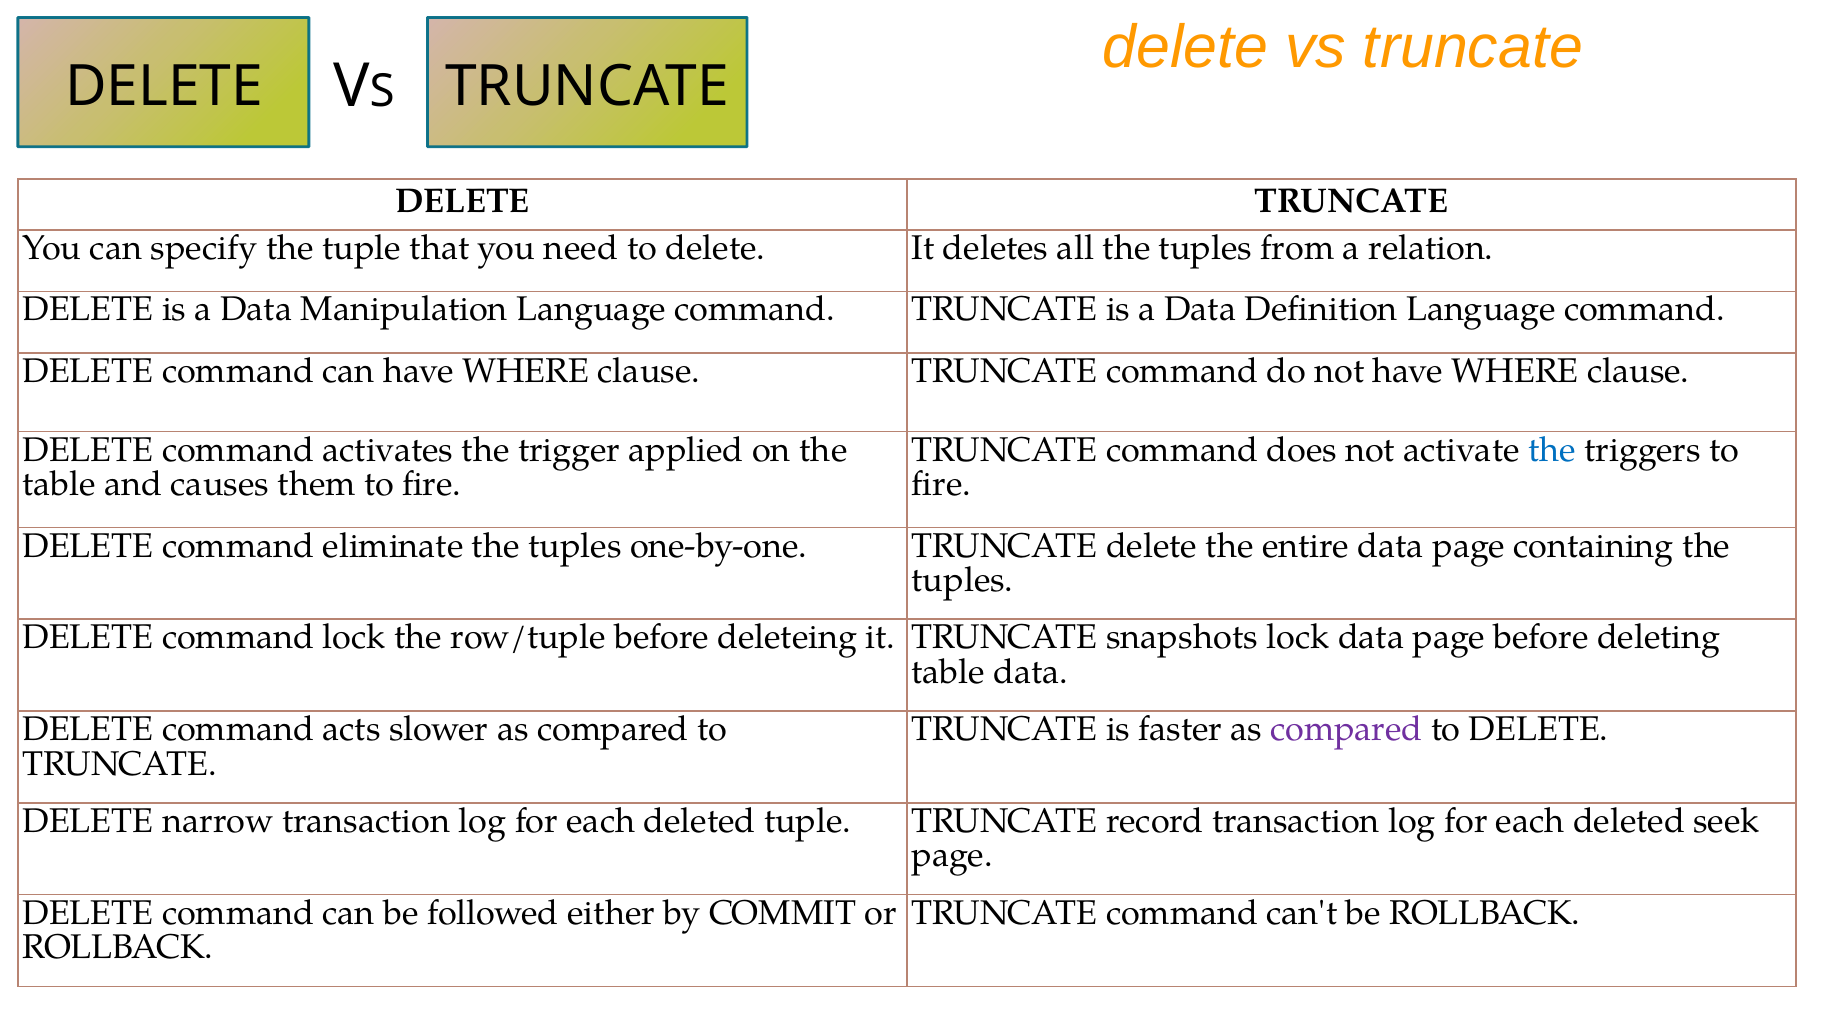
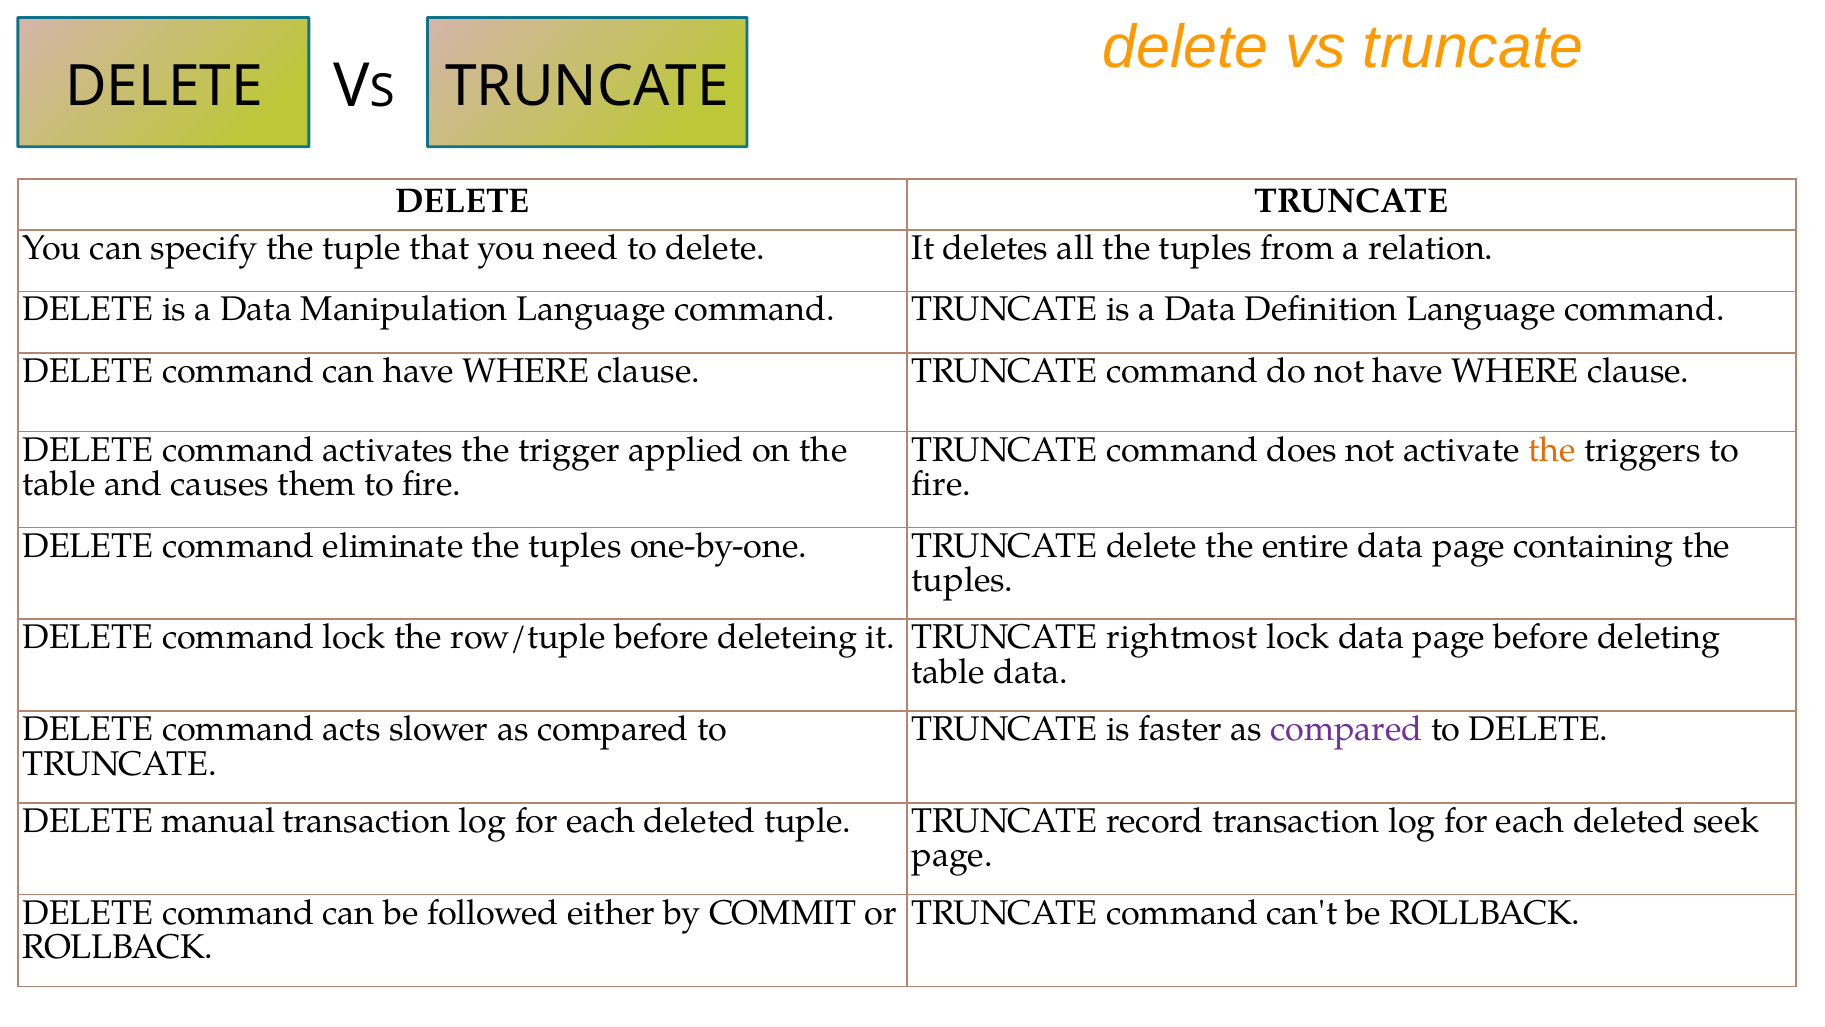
the colour: blue -> orange (1552, 450)
snapshots: snapshots -> rightmost (1182, 637)
narrow: narrow -> manual (218, 821)
